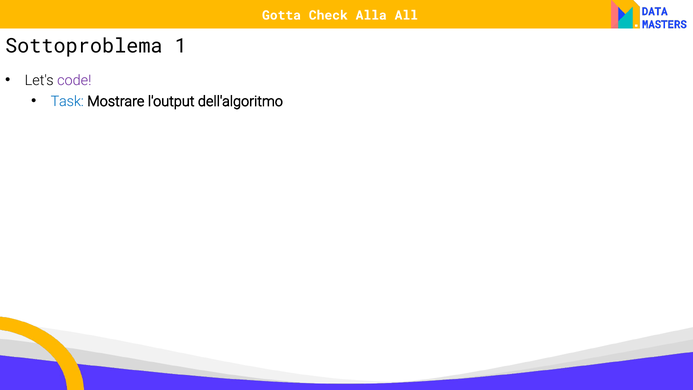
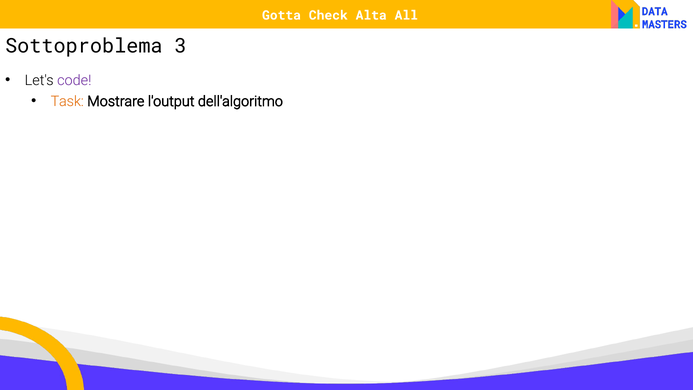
Alla: Alla -> Alta (371, 15)
1: 1 -> 3 (181, 46)
Task colour: blue -> orange (67, 101)
